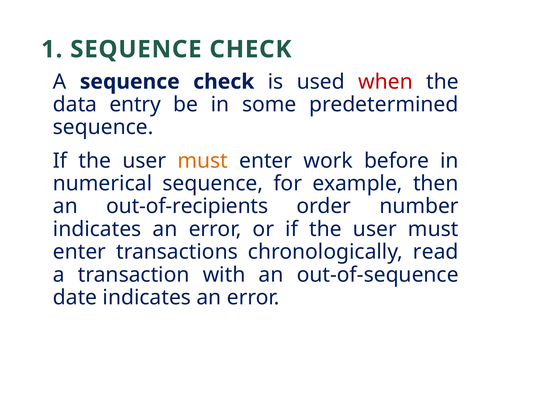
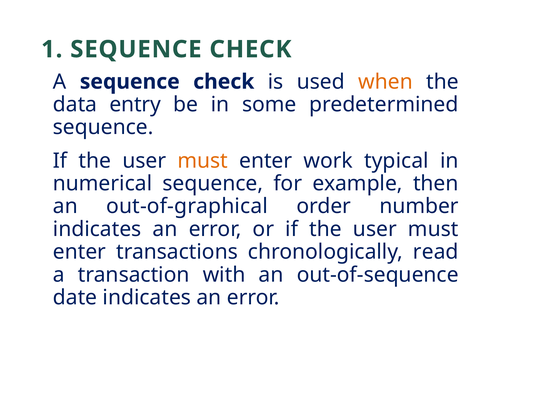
when colour: red -> orange (385, 82)
before: before -> typical (396, 160)
out-of-recipients: out-of-recipients -> out-of-graphical (187, 206)
